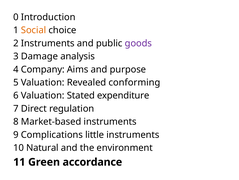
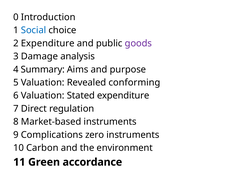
Social colour: orange -> blue (34, 30)
2 Instruments: Instruments -> Expenditure (48, 43)
Company: Company -> Summary (43, 69)
little: little -> zero (95, 134)
Natural: Natural -> Carbon (42, 147)
